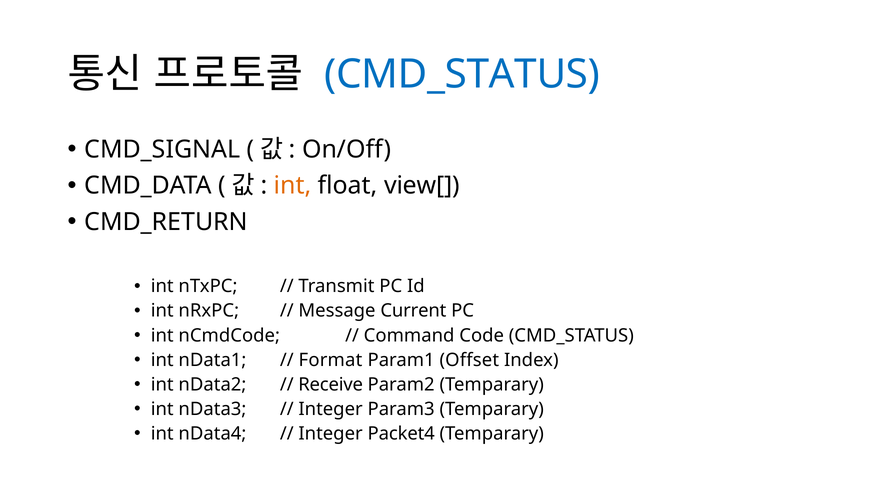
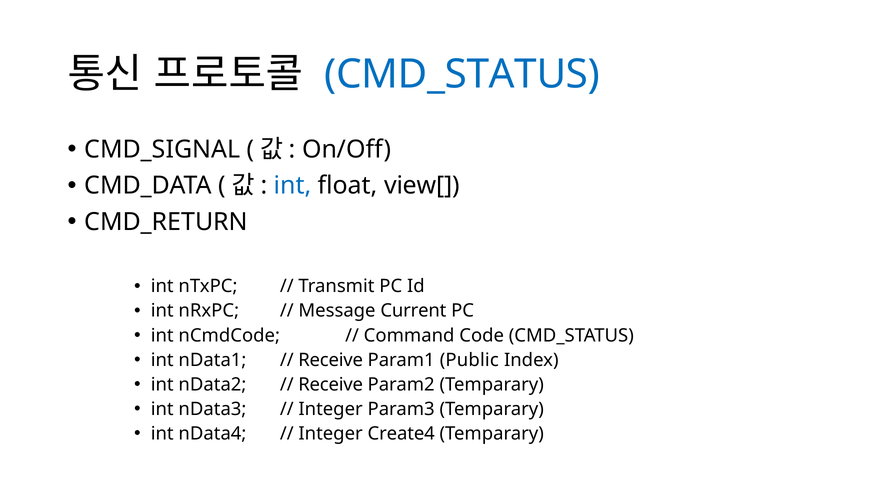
int colour: orange -> blue (293, 186)
Format: Format -> Receive (331, 360)
Offset: Offset -> Public (469, 360)
Packet4: Packet4 -> Create4 (401, 434)
